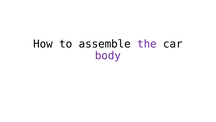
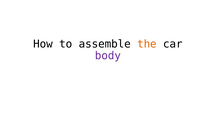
the colour: purple -> orange (147, 44)
